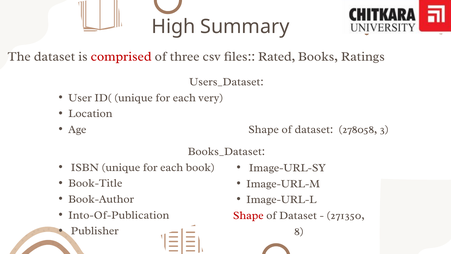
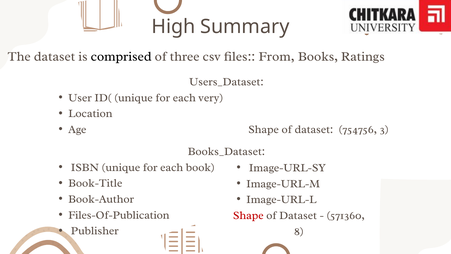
comprised colour: red -> black (121, 56)
Rated: Rated -> From (277, 56)
278058: 278058 -> 754756 (358, 129)
Into-Of-Publication: Into-Of-Publication -> Files-Of-Publication (119, 215)
271350: 271350 -> 571360 (346, 215)
